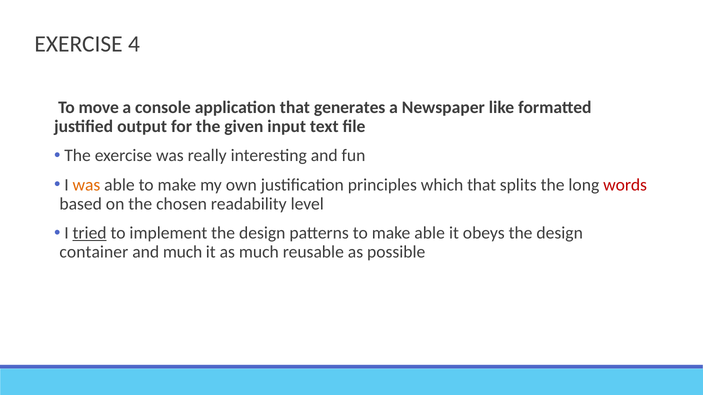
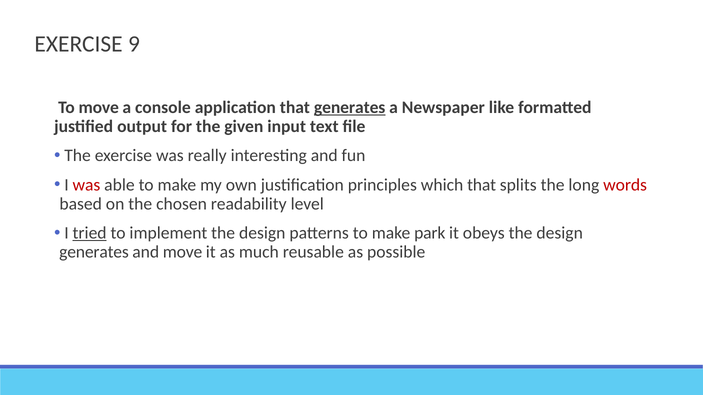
4: 4 -> 9 (134, 44)
generates underline: none -> present (350, 108)
was colour: orange -> red (86, 185)
make able: able -> park (430, 233)
container: container -> generates (94, 252)
and much: much -> move (183, 252)
